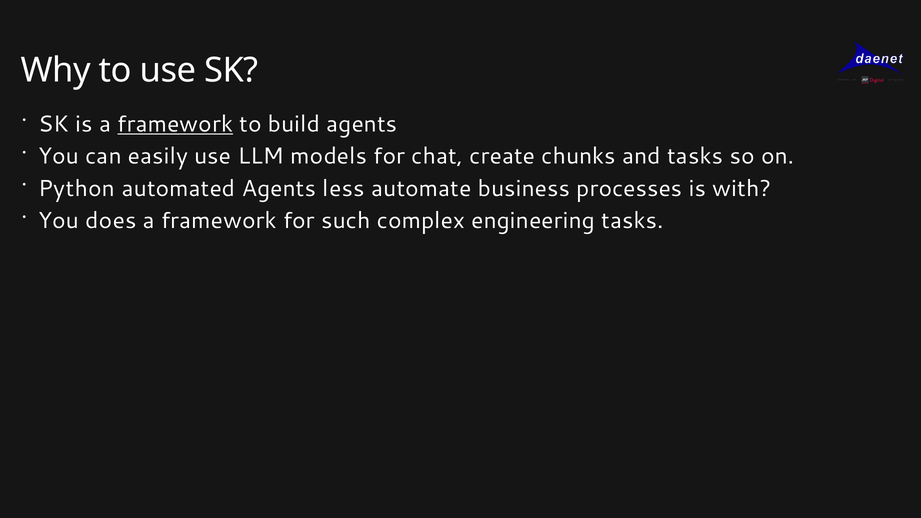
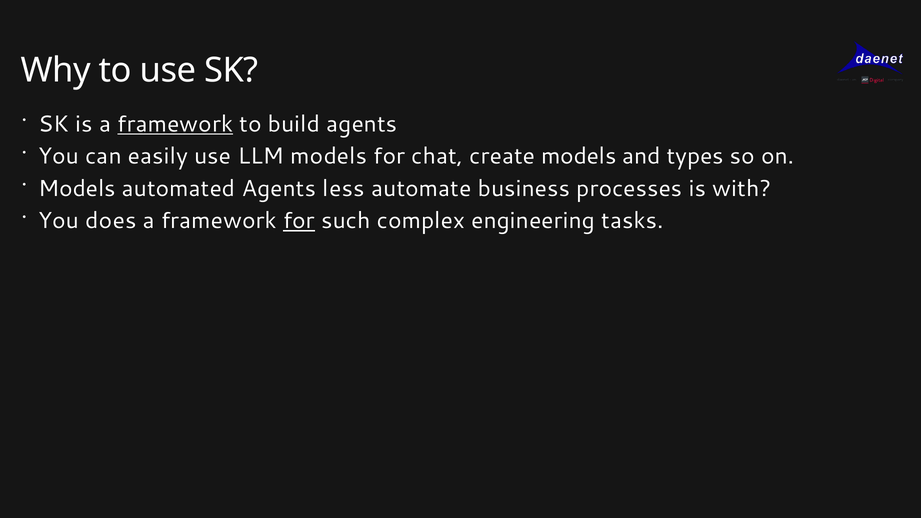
create chunks: chunks -> models (579, 156)
and tasks: tasks -> types (695, 156)
Python: Python -> Models (77, 189)
for underline: none -> present (299, 221)
